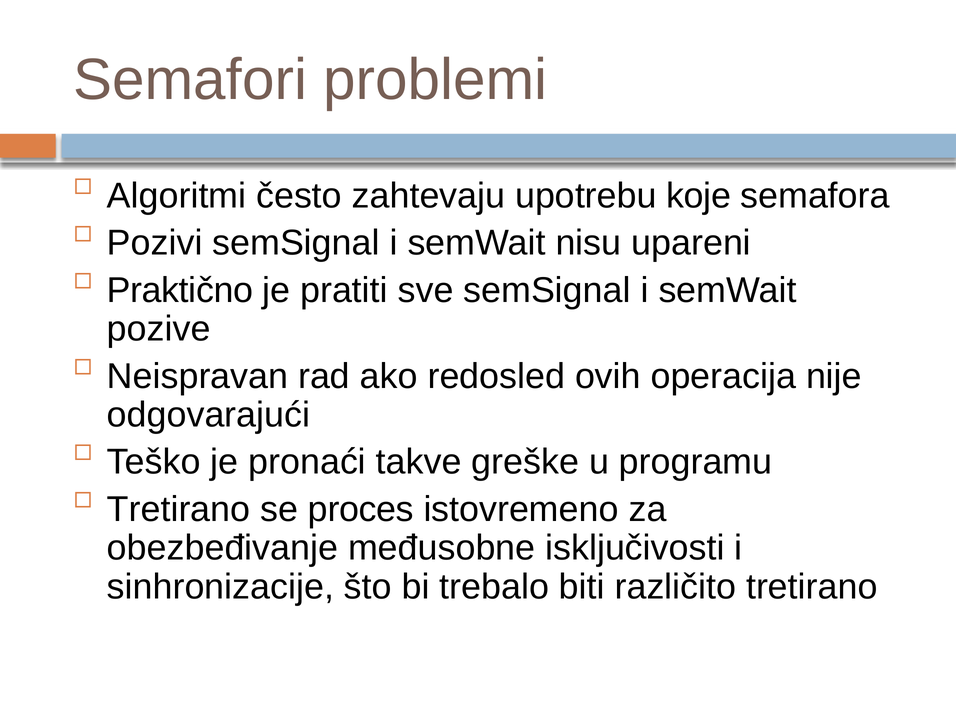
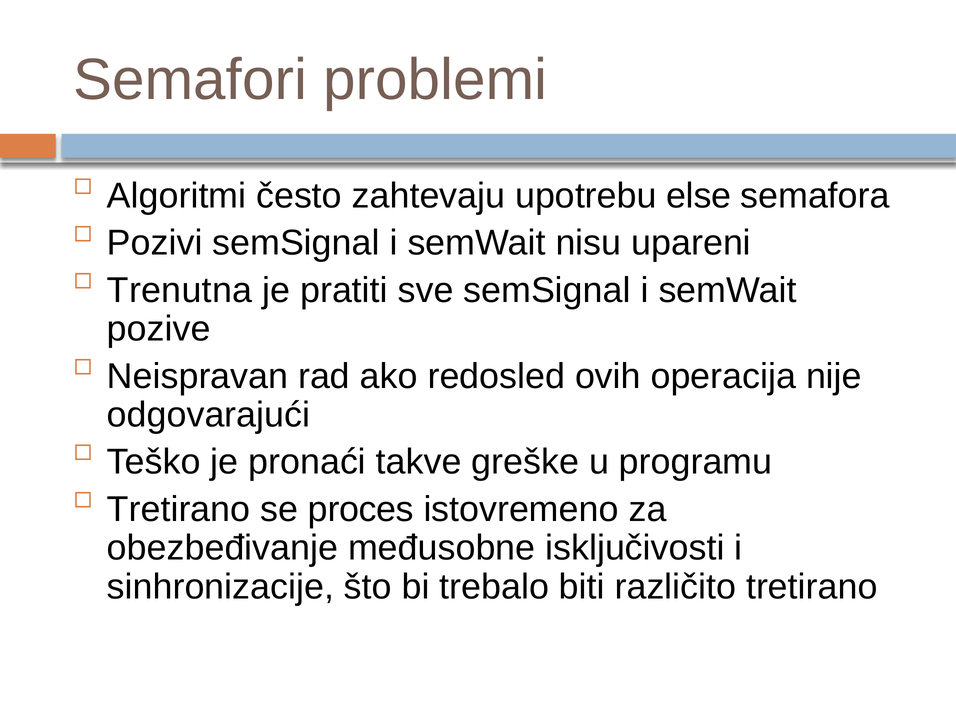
koje: koje -> else (699, 196)
Praktično: Praktično -> Trenutna (180, 290)
